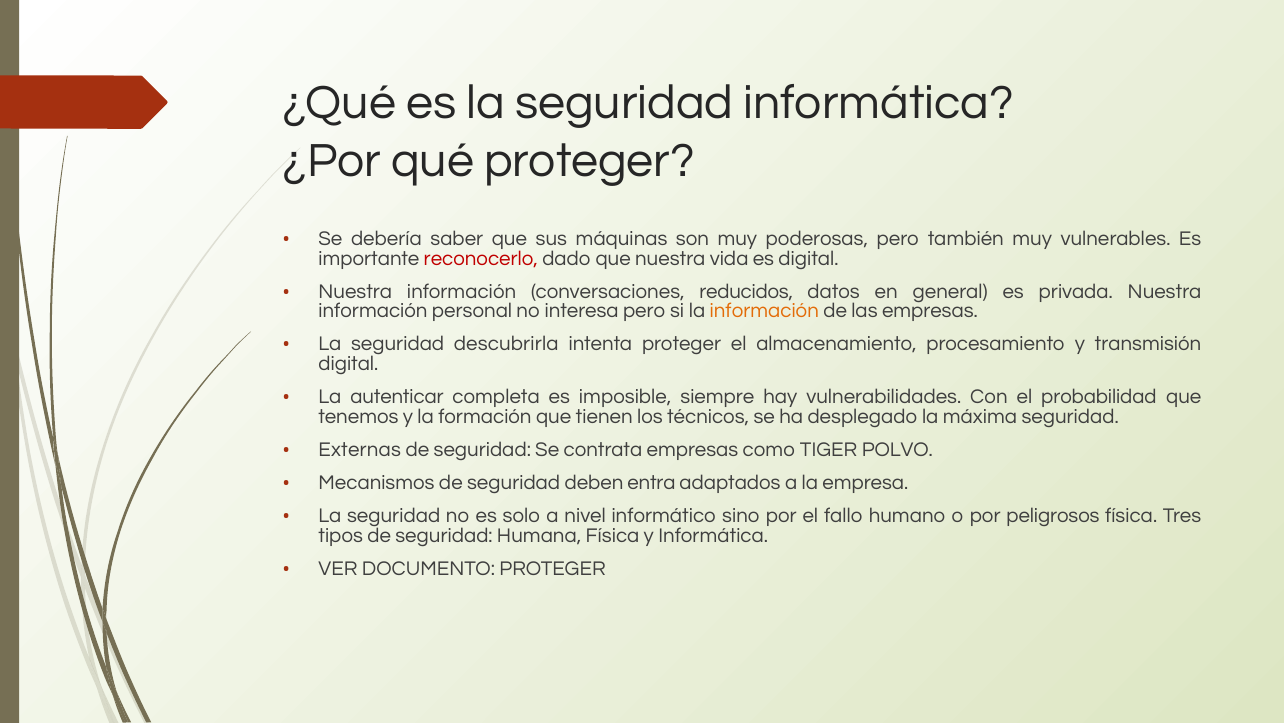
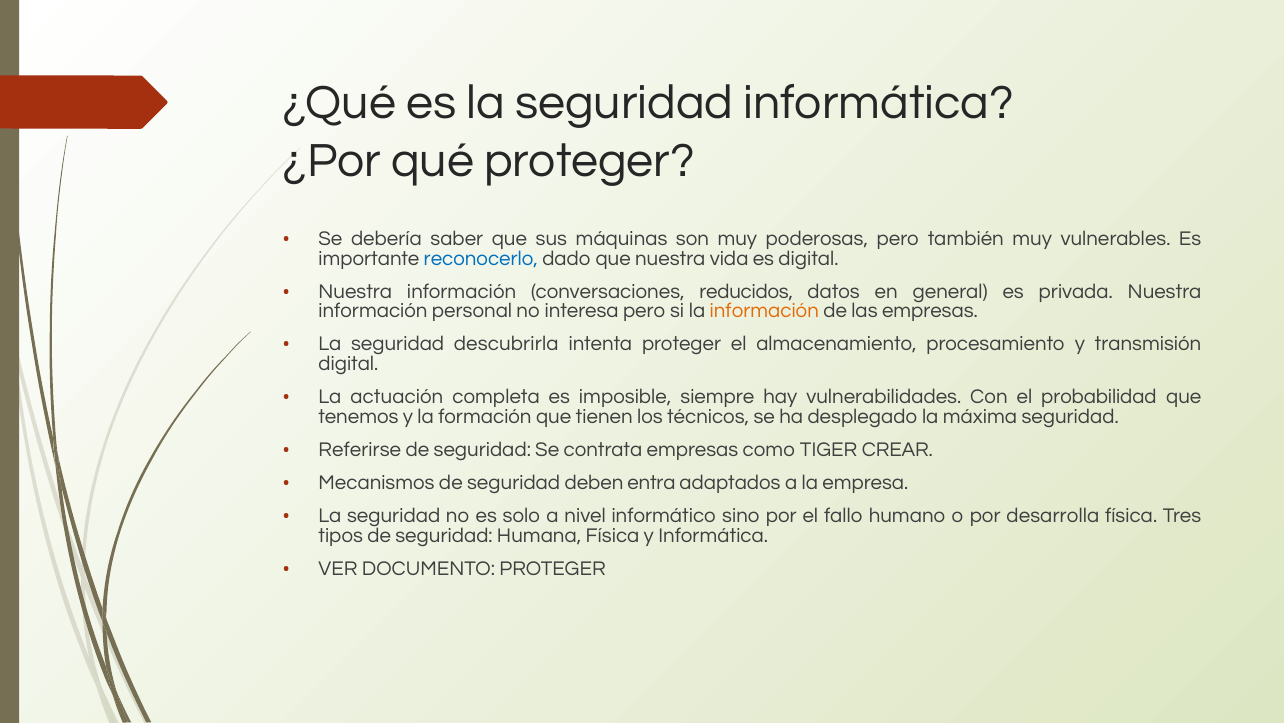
reconocerlo colour: red -> blue (481, 258)
autenticar: autenticar -> actuación (397, 396)
Externas: Externas -> Referirse (360, 449)
POLVO: POLVO -> CREAR (897, 449)
peligrosos: peligrosos -> desarrolla (1053, 515)
